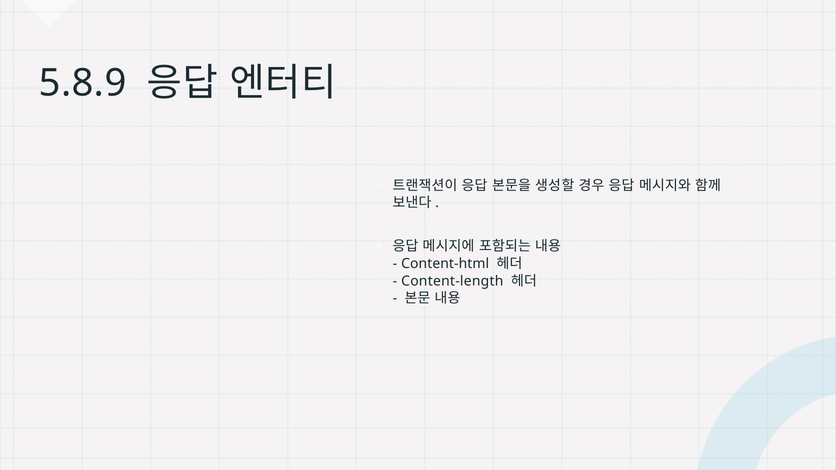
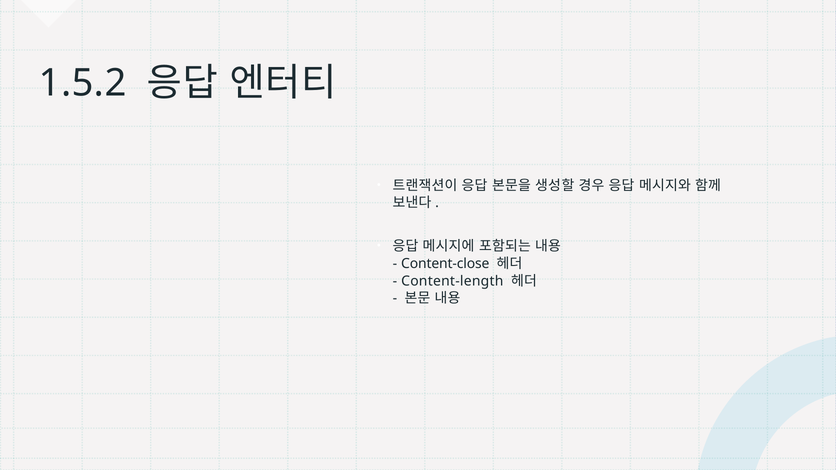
5.8.9: 5.8.9 -> 1.5.2 (83, 83)
Content-html: Content-html -> Content-close (445, 264)
